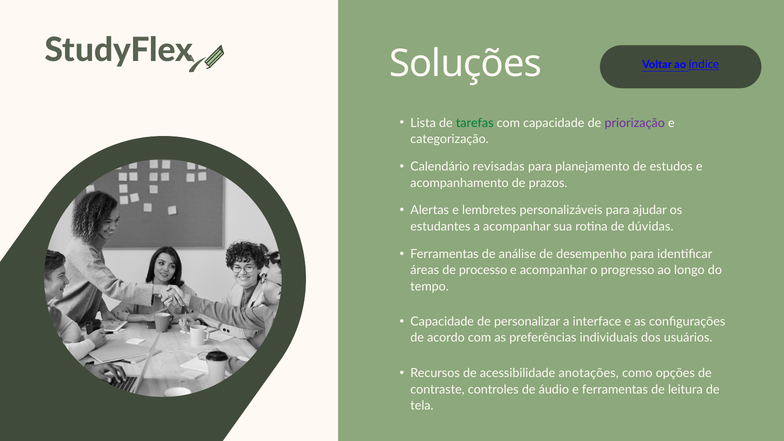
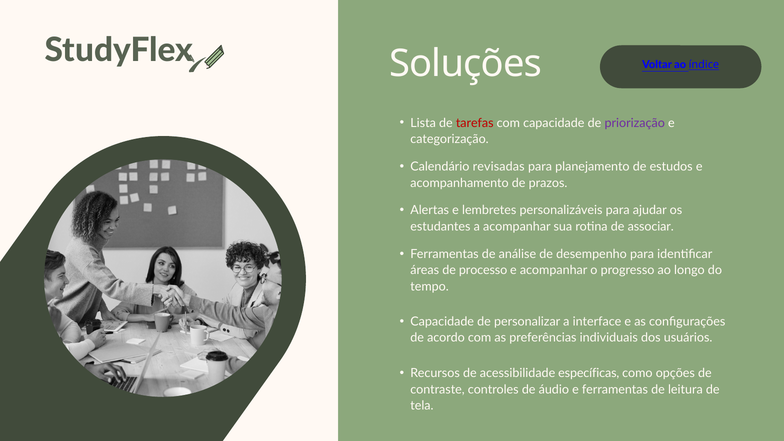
tarefas colour: green -> red (475, 123)
dúvidas: dúvidas -> associar (651, 227)
anotações: anotações -> específicas (589, 373)
